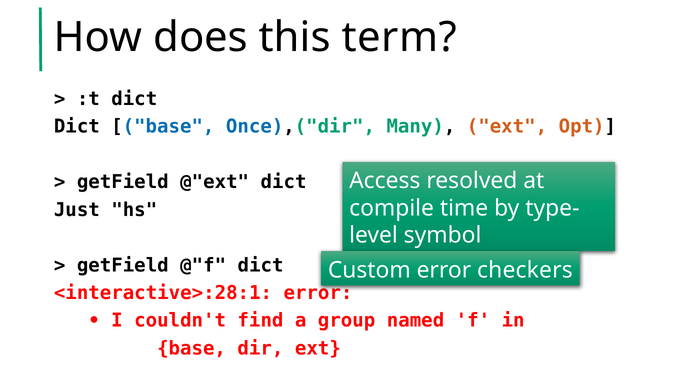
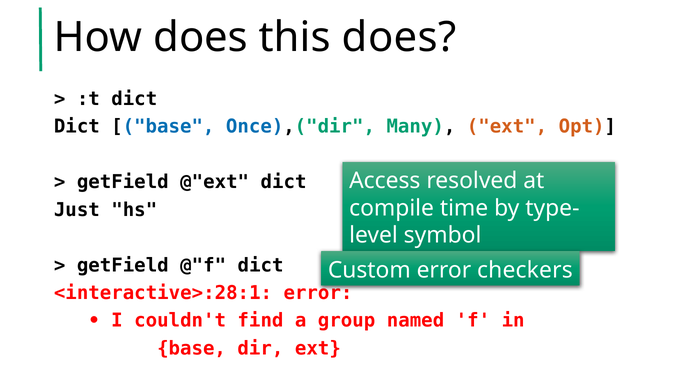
this term: term -> does (399, 37)
